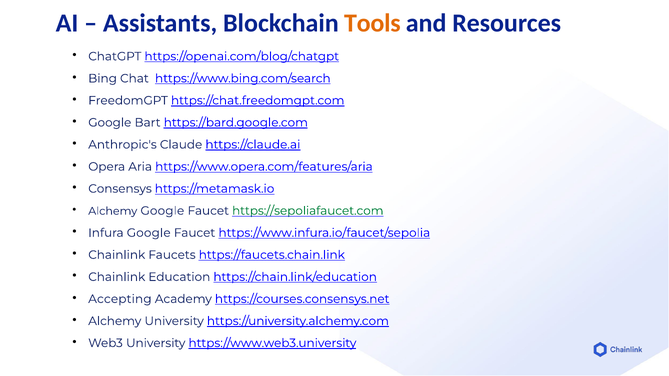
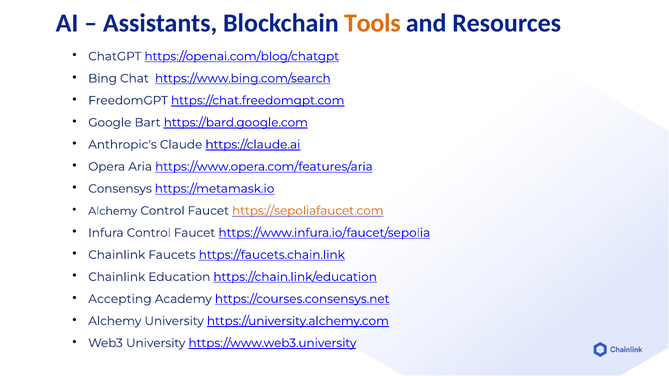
Alchemy Google: Google -> Control (162, 211)
https://sepoliafaucet.com colour: green -> orange (308, 211)
Infura Google: Google -> Control (149, 233)
